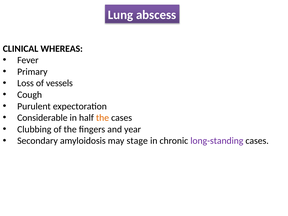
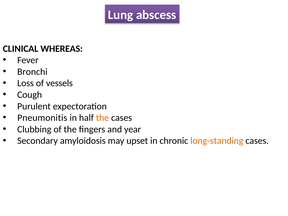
Primary: Primary -> Bronchi (32, 72)
Considerable: Considerable -> Pneumonitis (42, 118)
stage: stage -> upset (137, 141)
long-standing colour: purple -> orange (217, 141)
